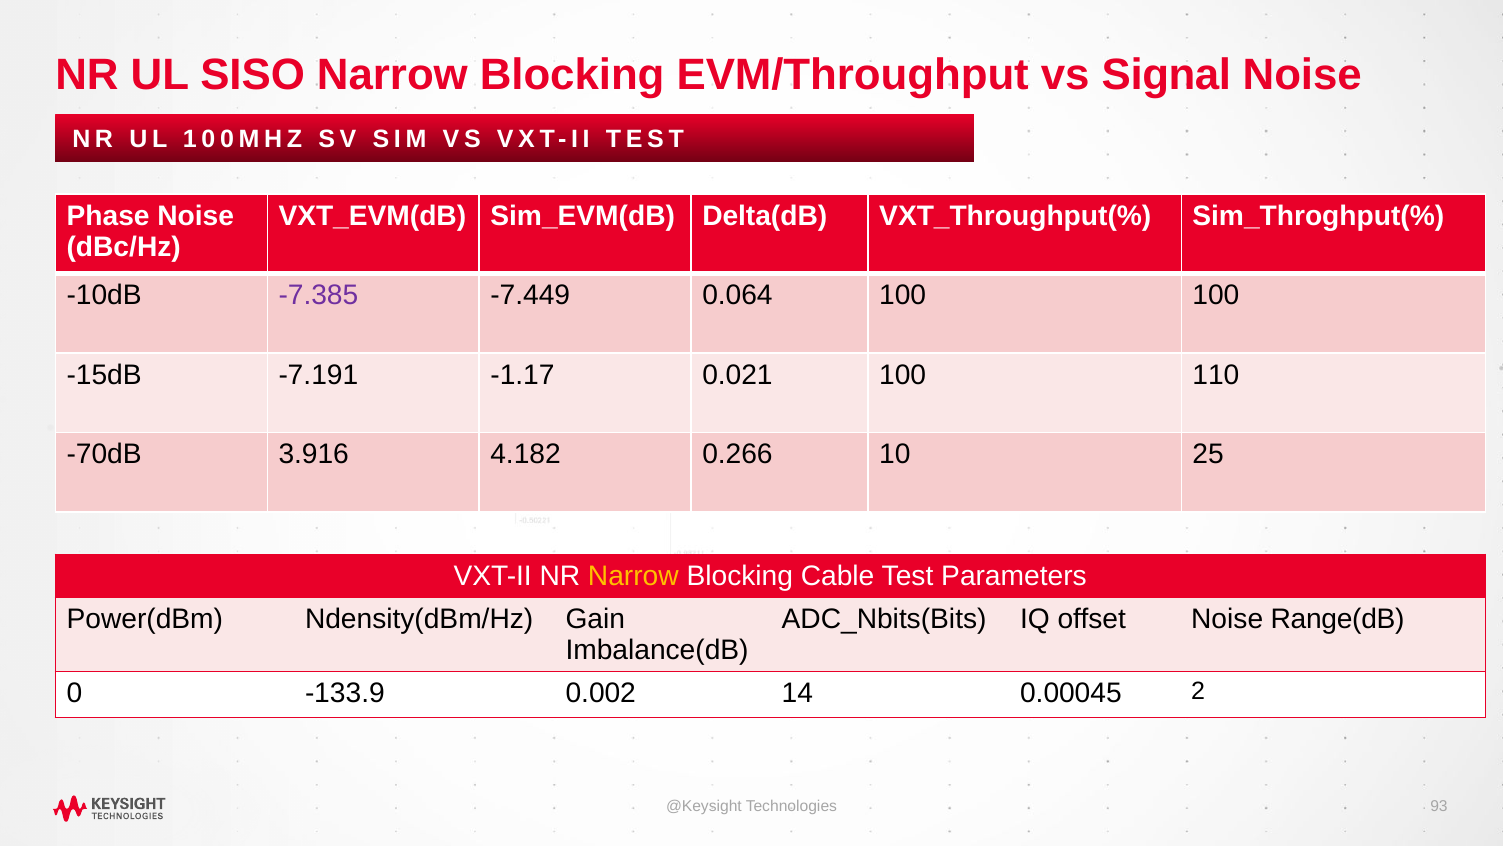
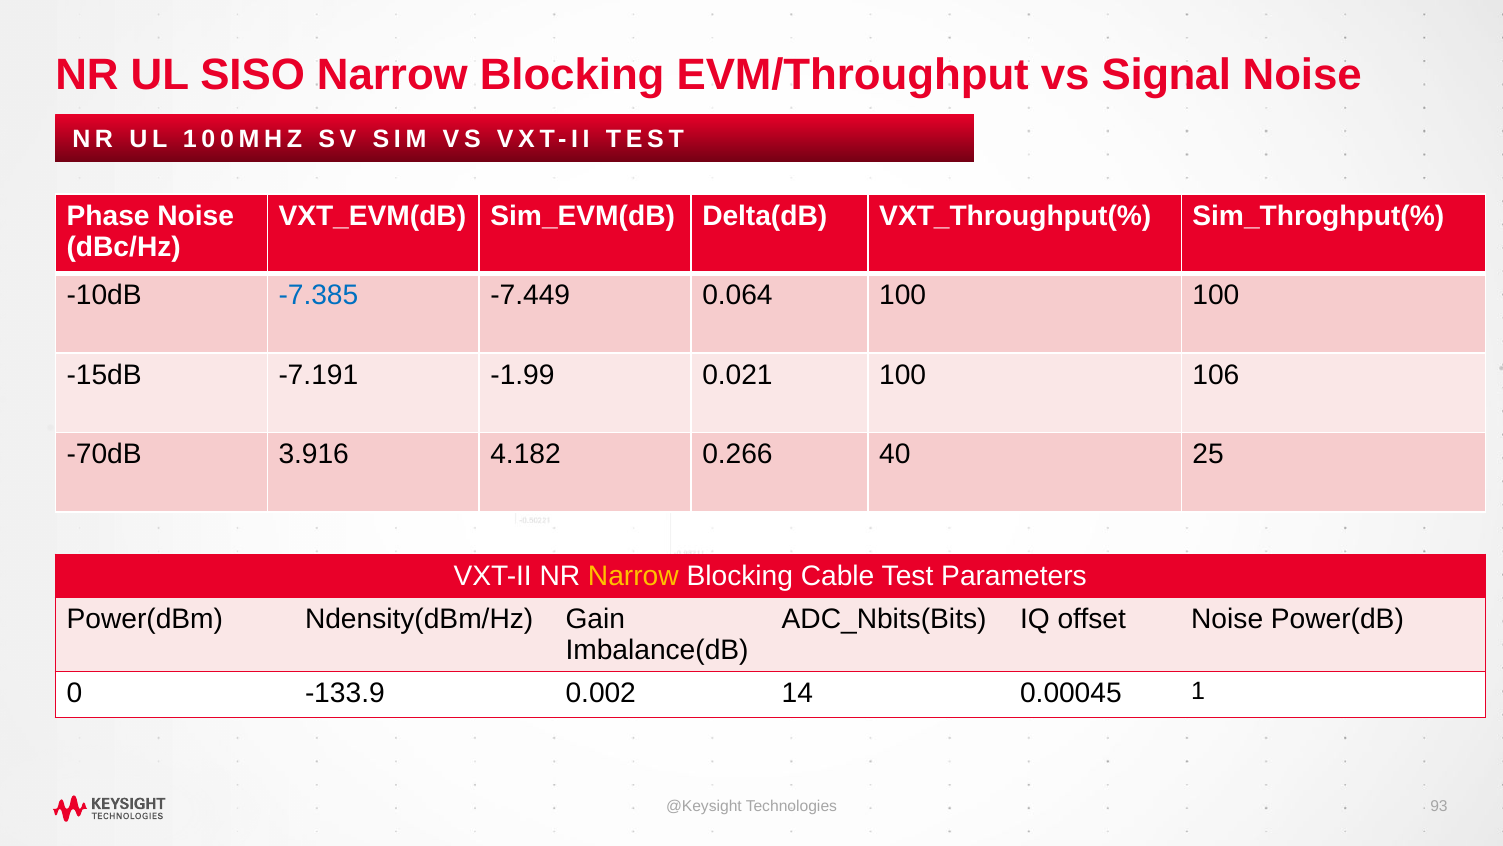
-7.385 colour: purple -> blue (318, 295)
-1.17: -1.17 -> -1.99 (522, 375)
110: 110 -> 106 (1216, 375)
10: 10 -> 40 (895, 454)
Range(dB: Range(dB -> Power(dB (1337, 619)
2: 2 -> 1 (1198, 691)
